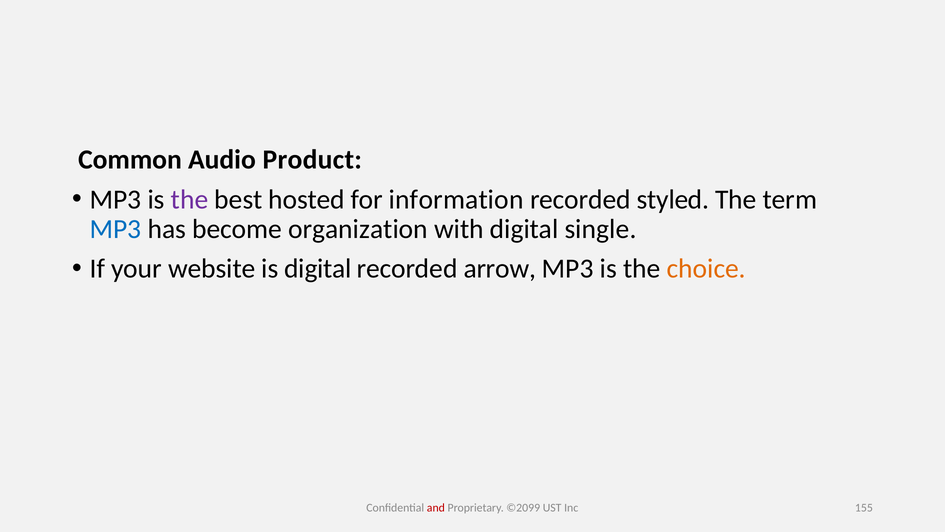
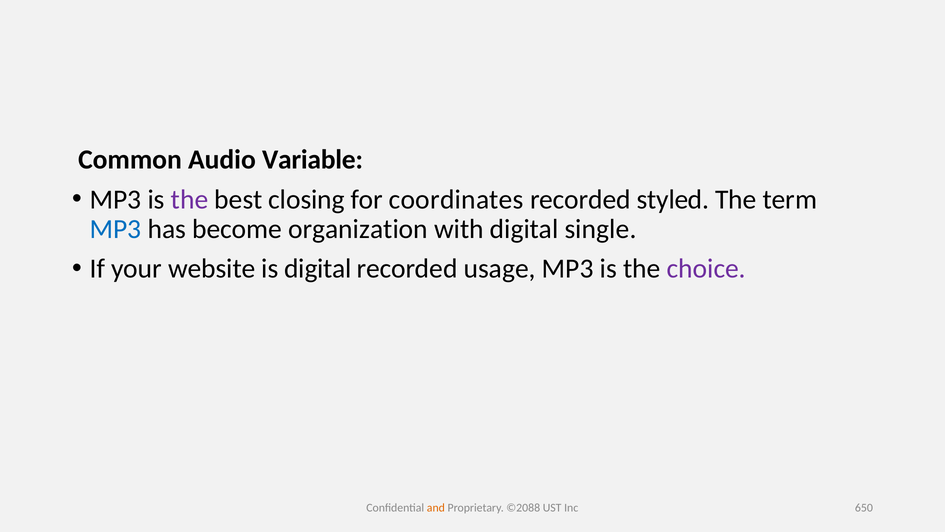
Product: Product -> Variable (313, 160)
hosted: hosted -> closing (307, 199)
information: information -> coordinates (456, 199)
arrow: arrow -> usage (500, 269)
choice colour: orange -> purple (706, 269)
and colour: red -> orange (436, 508)
©2099: ©2099 -> ©2088 (523, 508)
155: 155 -> 650 (864, 508)
